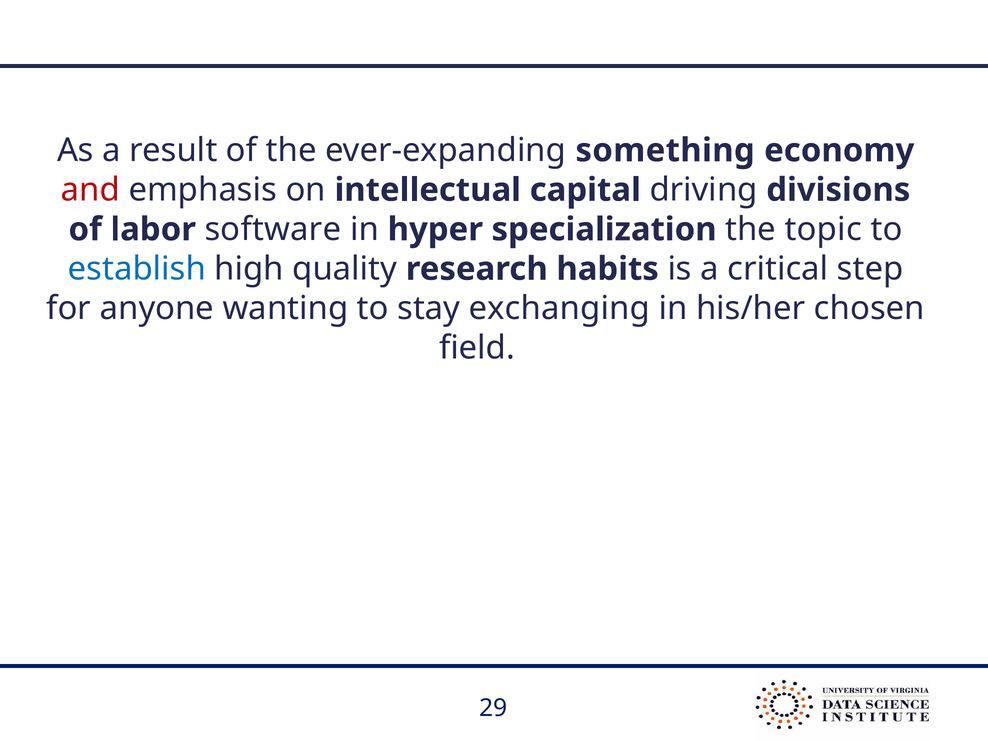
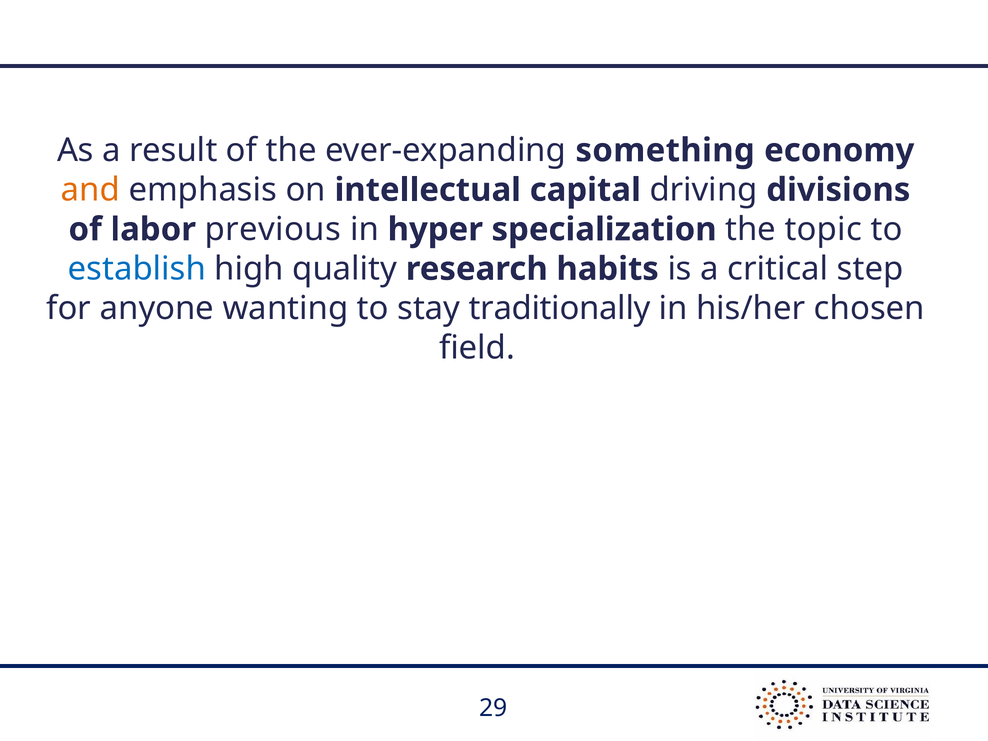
and colour: red -> orange (90, 190)
software: software -> previous (273, 229)
exchanging: exchanging -> traditionally (560, 308)
